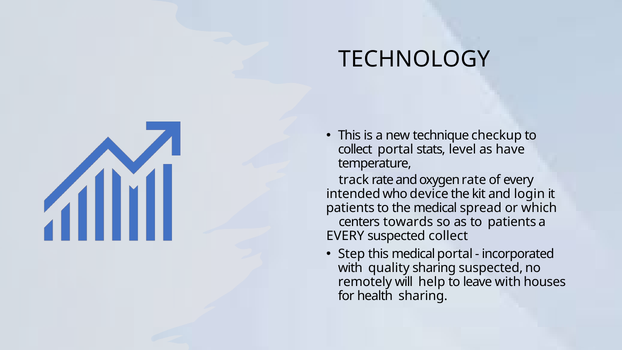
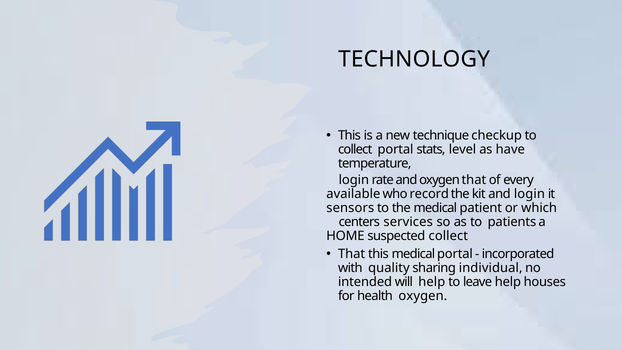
track: track -> login (354, 180)
oxygen rate: rate -> that (474, 180)
intended: intended -> available (353, 194)
device: device -> record (429, 194)
patients: patients -> sensors (350, 208)
spread: spread -> patient (481, 208)
towards: towards -> services (408, 222)
EVERY: EVERY -> HOME (345, 236)
Step: Step -> That (352, 254)
sharing suspected: suspected -> individual (491, 268)
remotely: remotely -> intended (365, 282)
leave with: with -> help (508, 282)
health sharing: sharing -> oxygen (423, 296)
